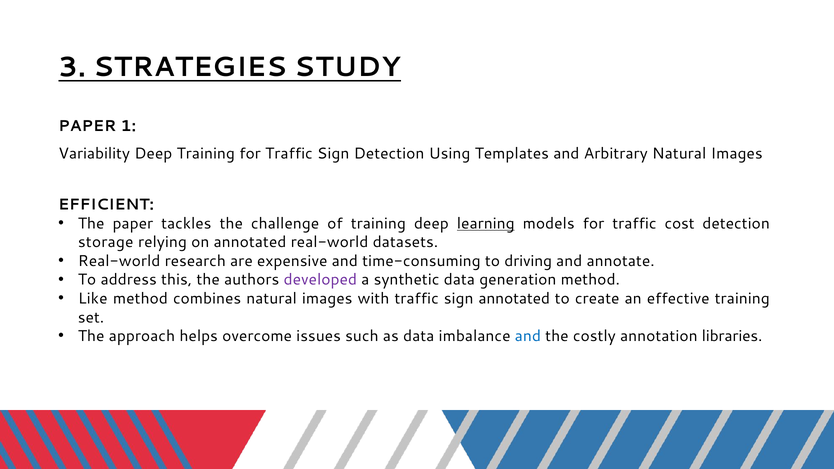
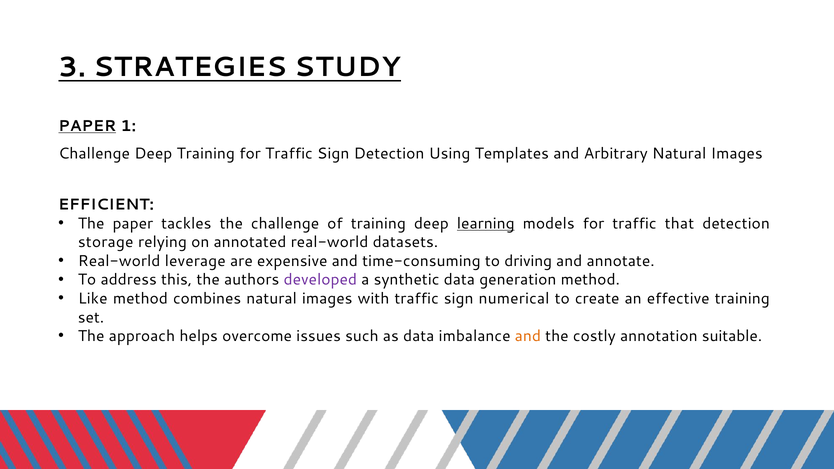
PAPER underline: none -> present (87, 126)
Variability: Variability -> Challenge (94, 154)
cost: cost -> that (679, 224)
research: research -> leverage (195, 261)
sign annotated: annotated -> numerical (514, 299)
and colour: blue -> orange (528, 336)
libraries: libraries -> suitable (732, 336)
